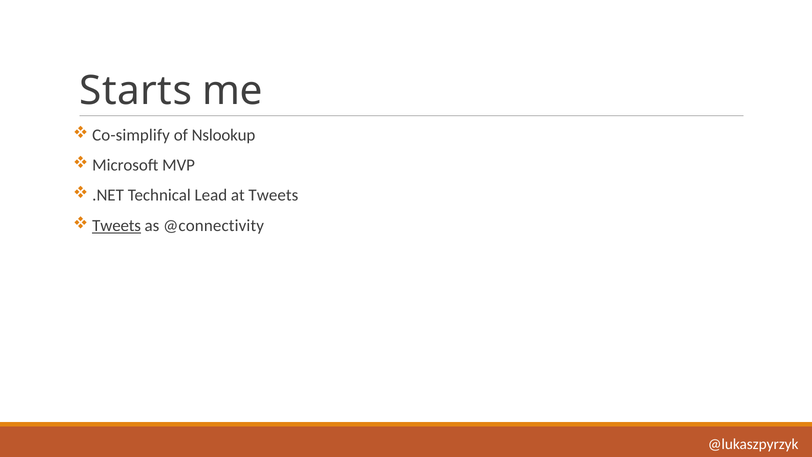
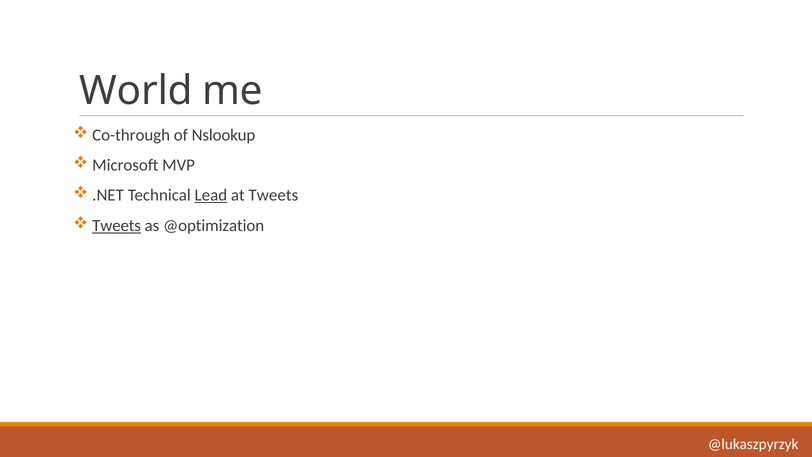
Starts: Starts -> World (136, 91)
Co-simplify: Co-simplify -> Co-through (131, 135)
Lead underline: none -> present (211, 195)
@connectivity: @connectivity -> @optimization (214, 225)
